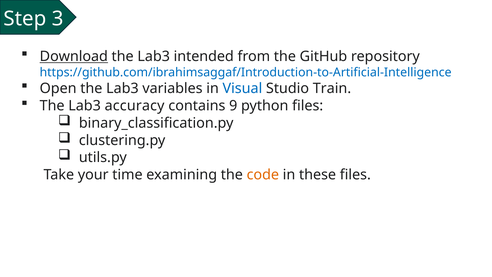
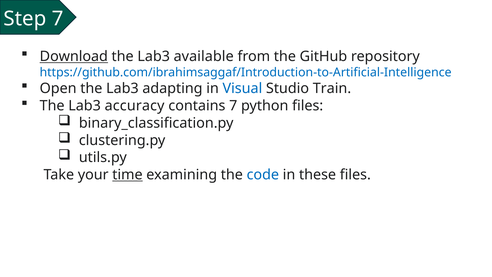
Step 3: 3 -> 7 (58, 19)
intended: intended -> available (204, 56)
variables: variables -> adapting (172, 88)
contains 9: 9 -> 7 (233, 106)
time underline: none -> present (127, 175)
code colour: orange -> blue (263, 175)
